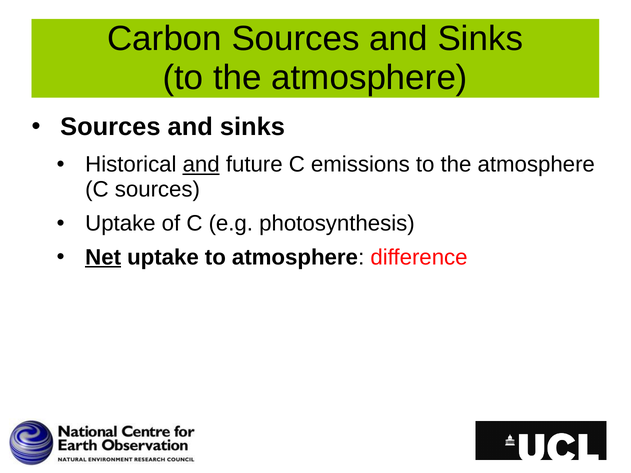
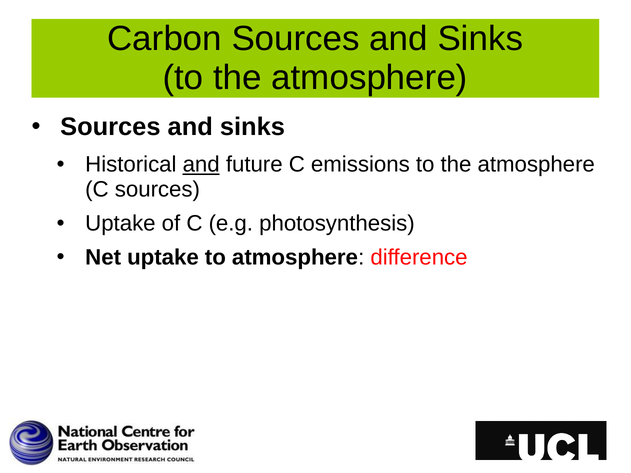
Net underline: present -> none (103, 257)
